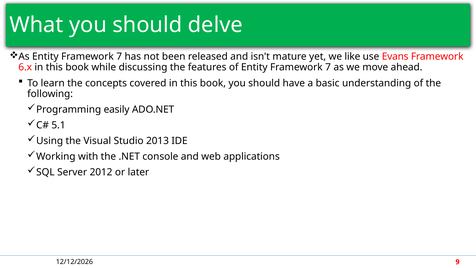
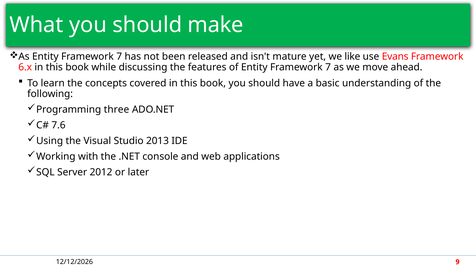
delve: delve -> make (215, 25)
easily: easily -> three (116, 109)
5.1: 5.1 -> 7.6 (58, 125)
